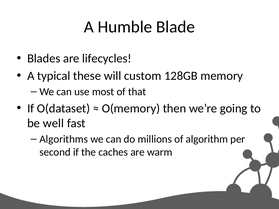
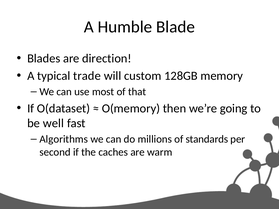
lifecycles: lifecycles -> direction (107, 59)
these: these -> trade (87, 76)
algorithm: algorithm -> standards (207, 139)
